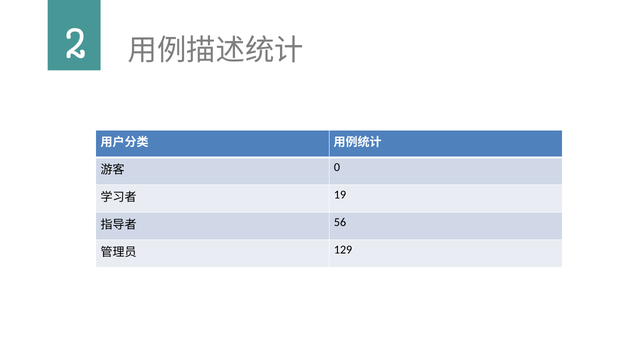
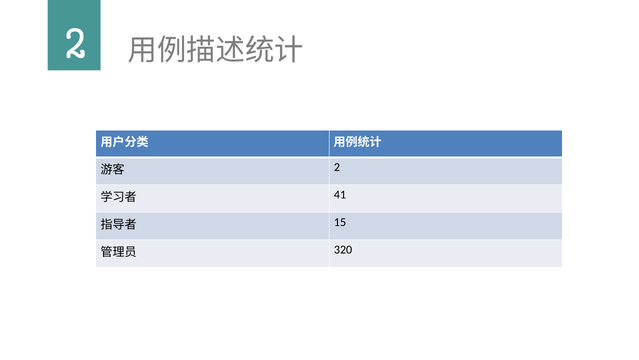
0: 0 -> 2 (337, 167)
19: 19 -> 41 (340, 194)
56: 56 -> 15 (340, 222)
129: 129 -> 320 (343, 249)
